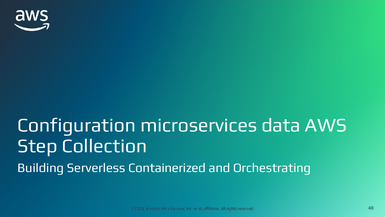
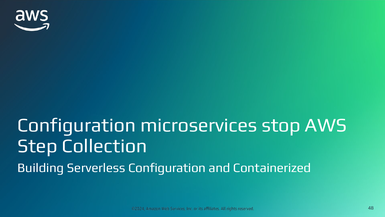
data: data -> stop (281, 125)
Serverless Containerized: Containerized -> Configuration (167, 167)
Orchestrating: Orchestrating -> Containerized (272, 167)
